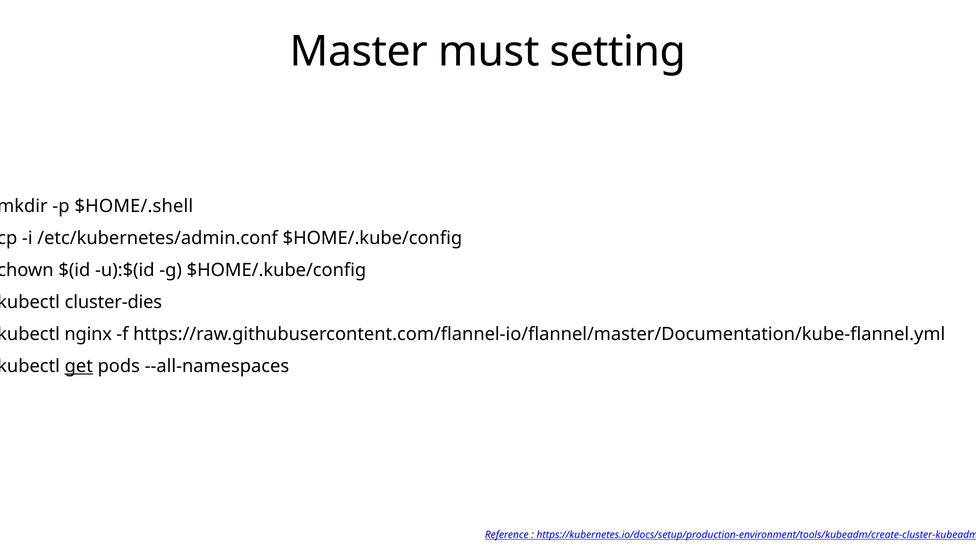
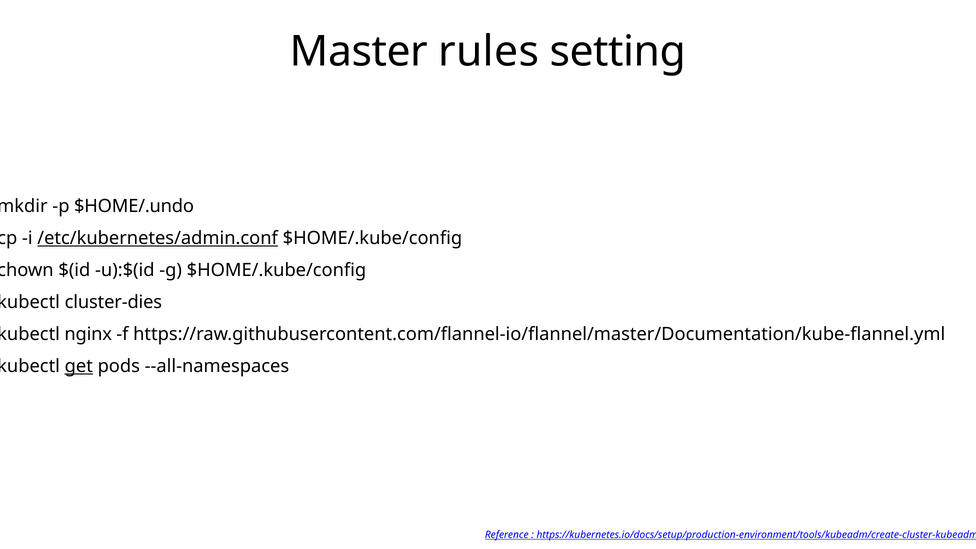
must: must -> rules (489, 52)
$HOME/.shell: $HOME/.shell -> $HOME/.undo (134, 206)
/etc/kubernetes/admin.conf underline: none -> present (158, 238)
